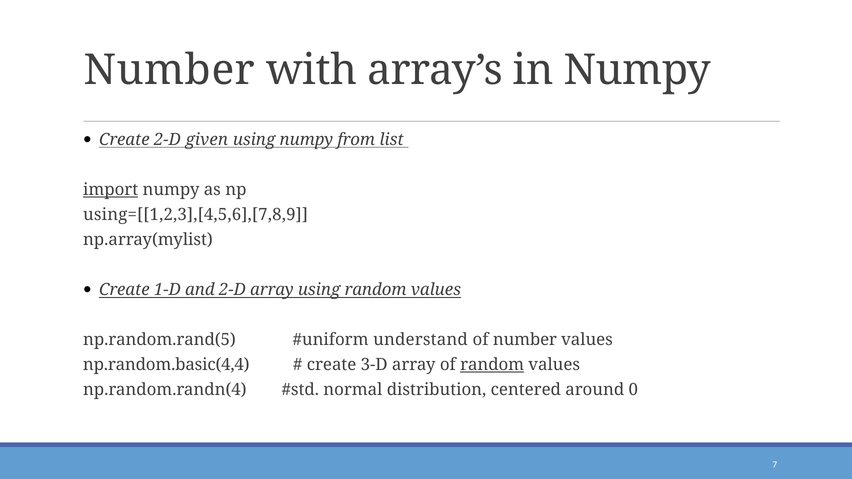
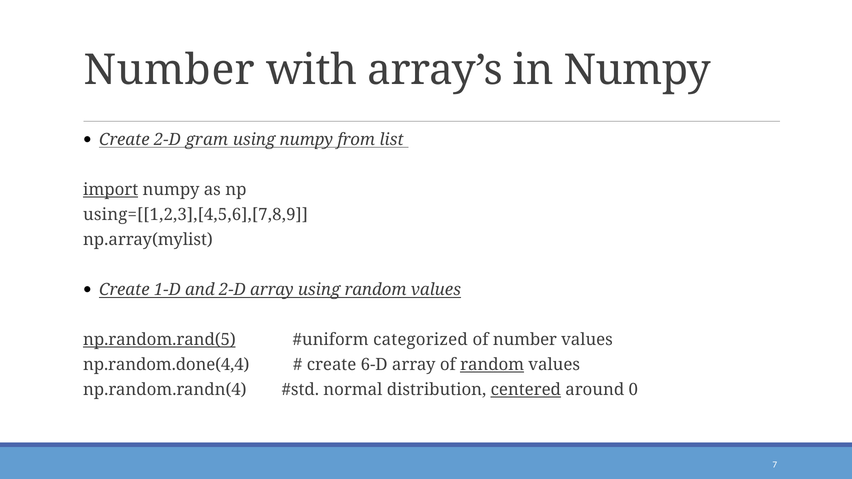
given: given -> gram (207, 140)
np.random.rand(5 underline: none -> present (159, 340)
understand: understand -> categorized (420, 340)
np.random.basic(4,4: np.random.basic(4,4 -> np.random.done(4,4 (166, 365)
3-D: 3-D -> 6-D (374, 365)
centered underline: none -> present (526, 390)
